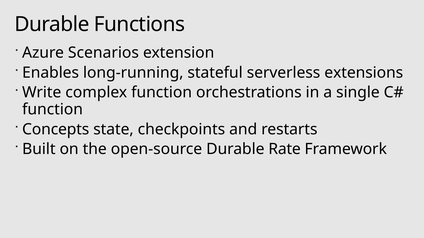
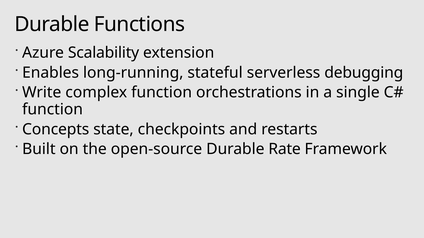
Scenarios: Scenarios -> Scalability (104, 53)
extensions: extensions -> debugging (364, 73)
